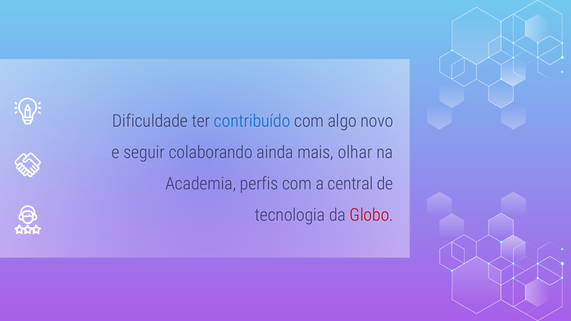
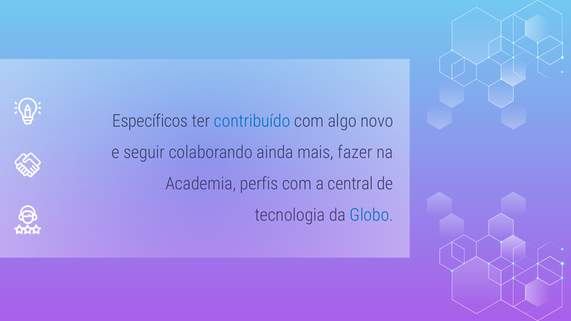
Dificuldade: Dificuldade -> Específicos (150, 121)
olhar: olhar -> fazer (355, 152)
Globo colour: red -> blue (372, 215)
